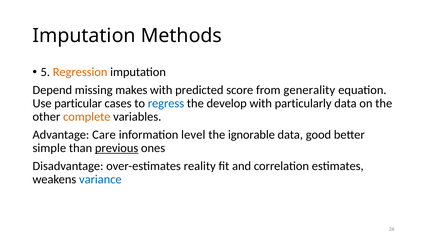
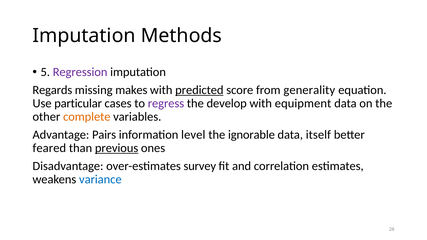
Regression colour: orange -> purple (80, 72)
Depend: Depend -> Regards (52, 90)
predicted underline: none -> present (199, 90)
regress colour: blue -> purple (166, 103)
particularly: particularly -> equipment (303, 103)
Care: Care -> Pairs (104, 135)
good: good -> itself (318, 135)
simple: simple -> feared (49, 148)
reality: reality -> survey (200, 166)
